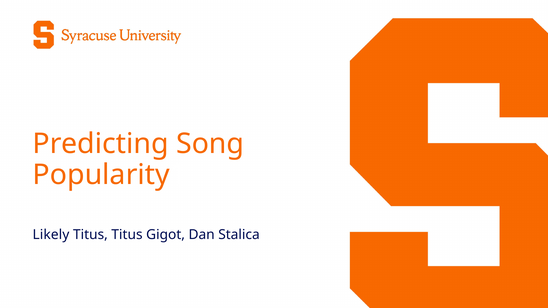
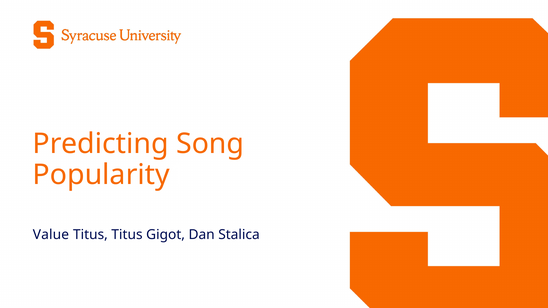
Likely: Likely -> Value (51, 235)
